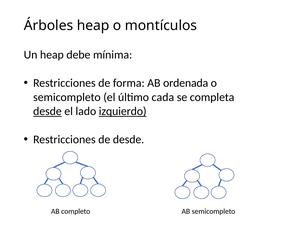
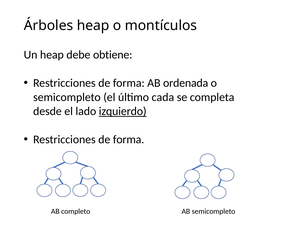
mínima: mínima -> obtiene (113, 55)
desde underline: present -> none (47, 111)
desde: desde -> forma (129, 139)
